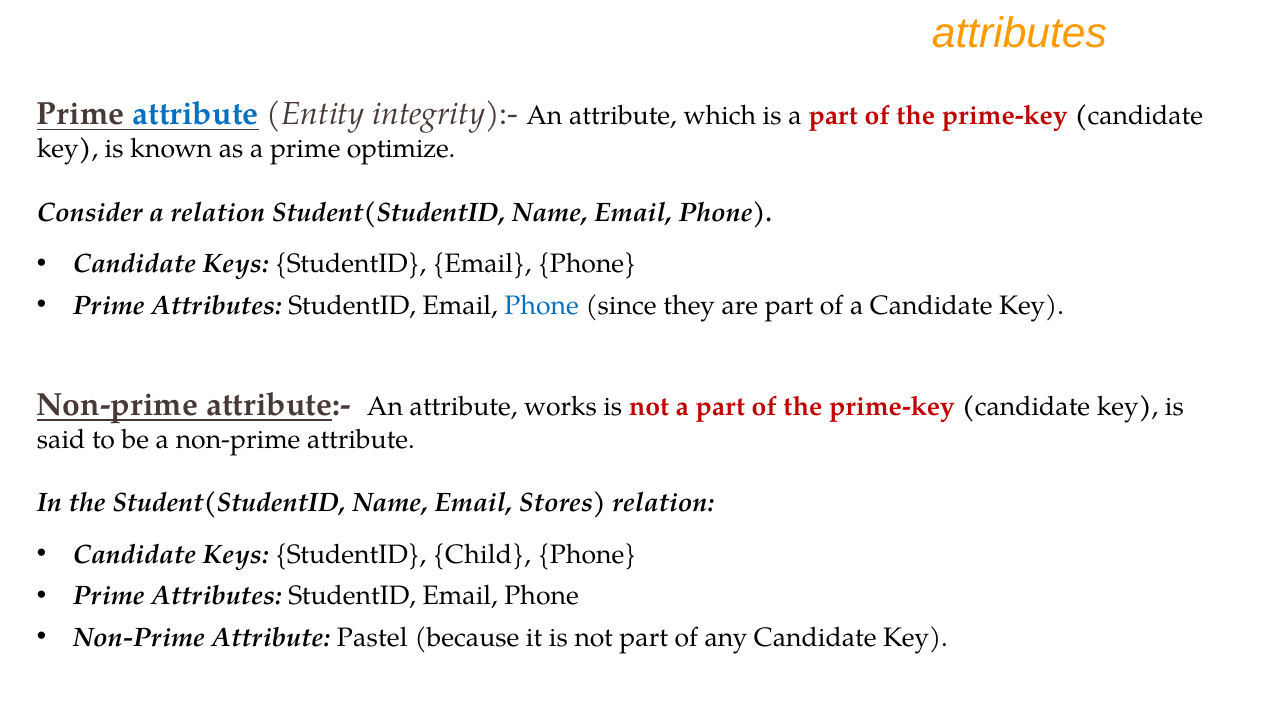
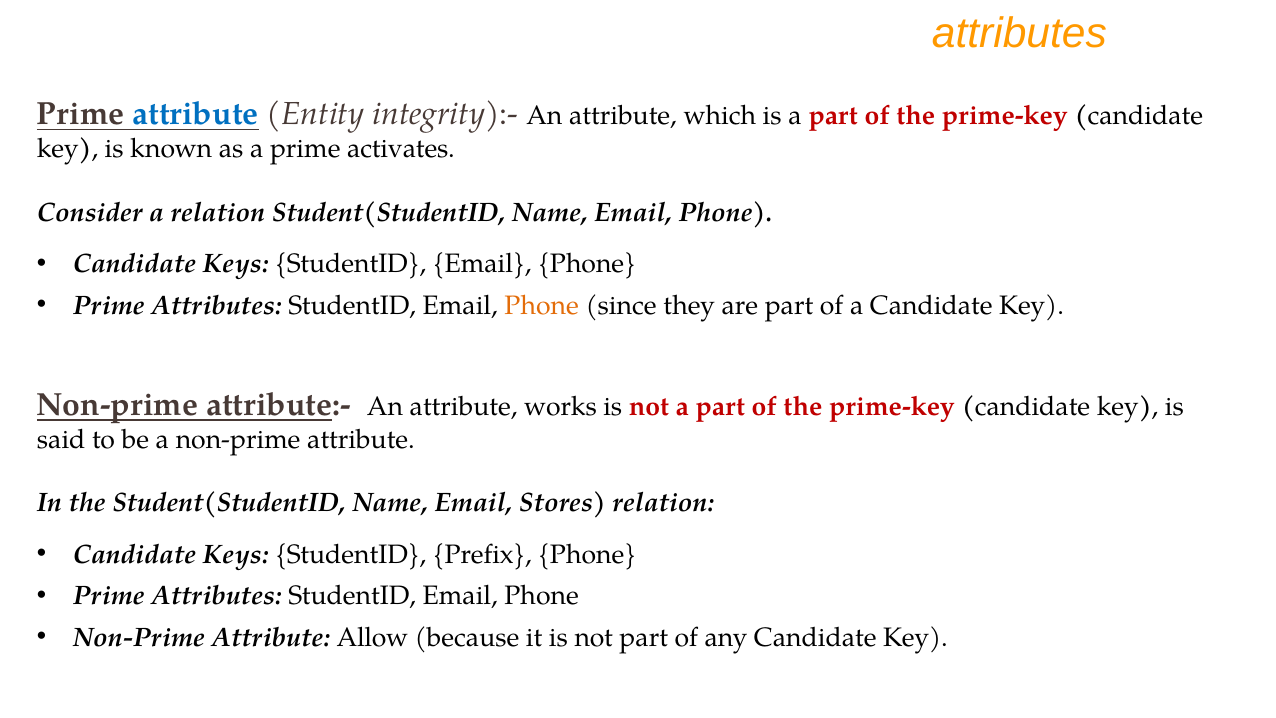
optimize: optimize -> activates (401, 149)
Phone colour: blue -> orange (542, 305)
Child: Child -> Prefix (482, 554)
Pastel: Pastel -> Allow (373, 637)
